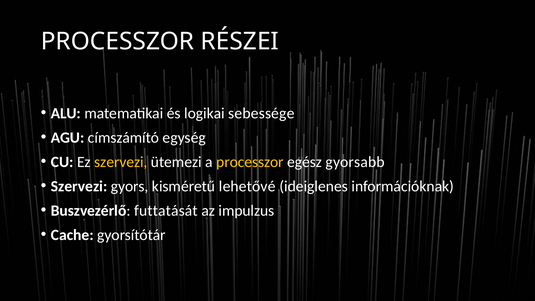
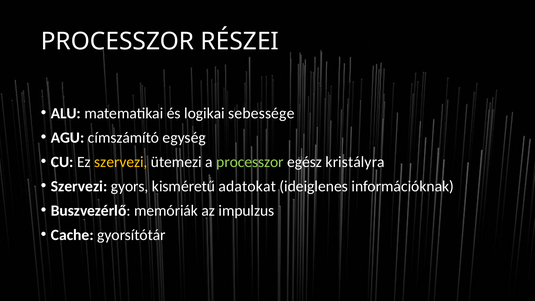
processzor colour: yellow -> light green (250, 162)
gyorsabb: gyorsabb -> kristályra (355, 162)
lehetővé: lehetővé -> adatokat (247, 186)
futtatását: futtatását -> memóriák (166, 211)
